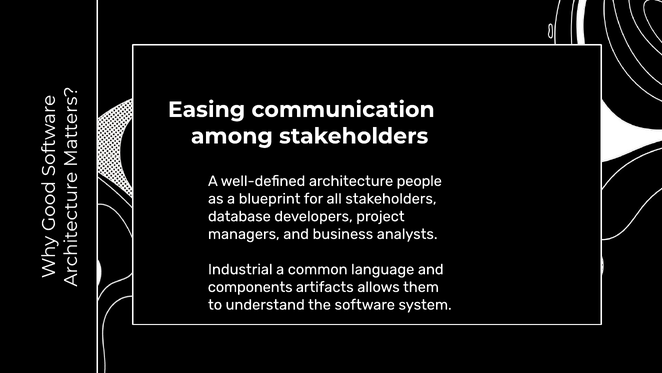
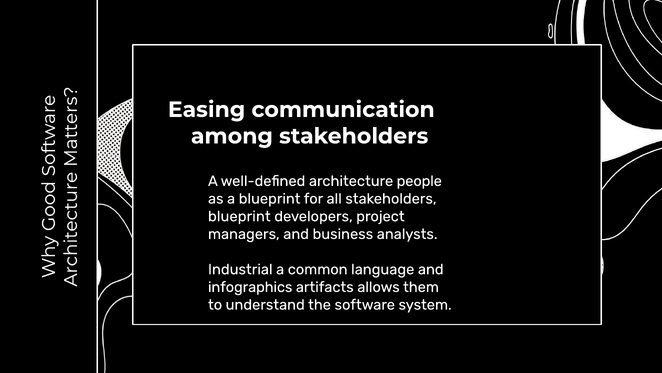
database: database -> blueprint (239, 216)
components: components -> infographics (250, 287)
